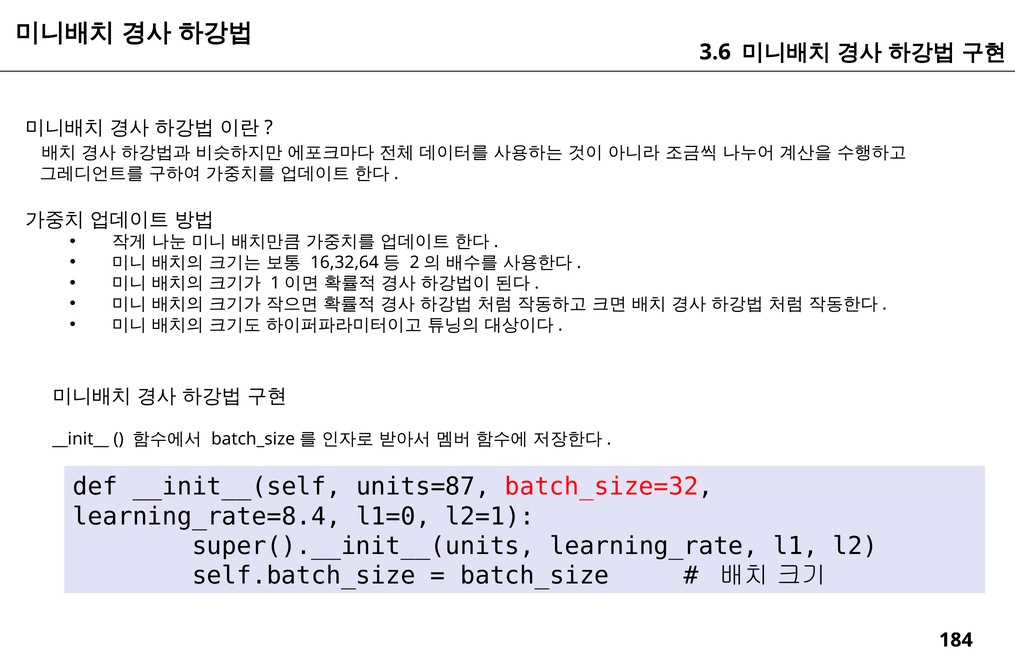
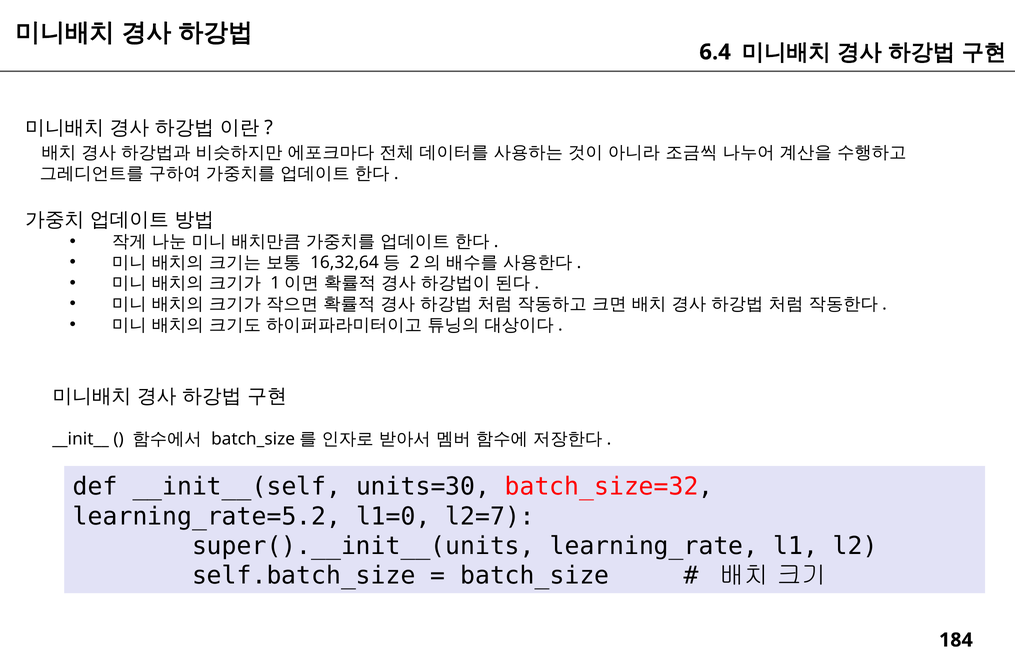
3.6: 3.6 -> 6.4 (715, 52)
units=87: units=87 -> units=30 (423, 487)
learning_rate=8.4: learning_rate=8.4 -> learning_rate=5.2 (207, 516)
l2=1: l2=1 -> l2=7 (490, 516)
